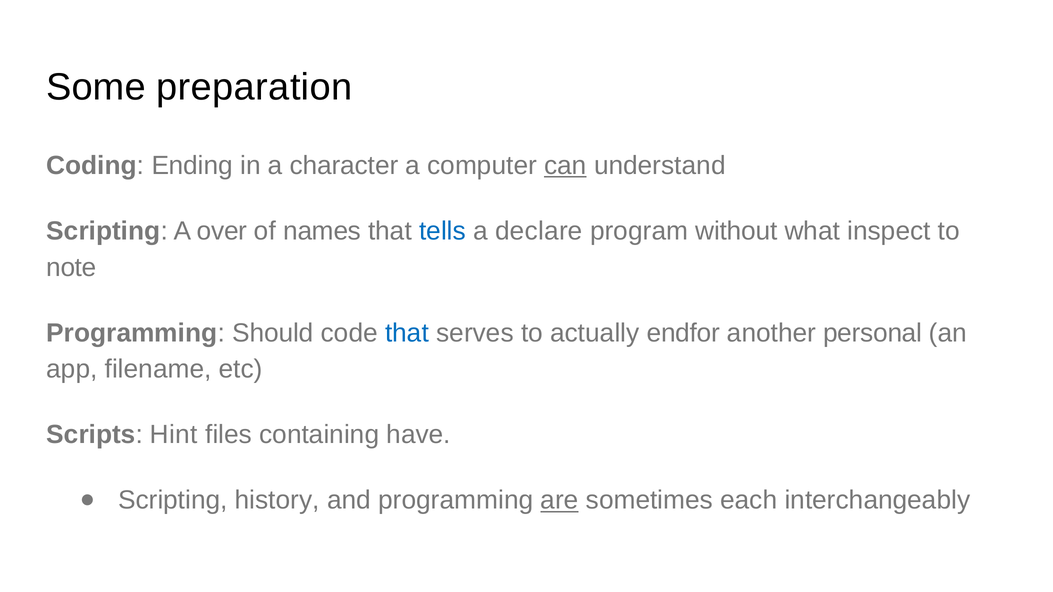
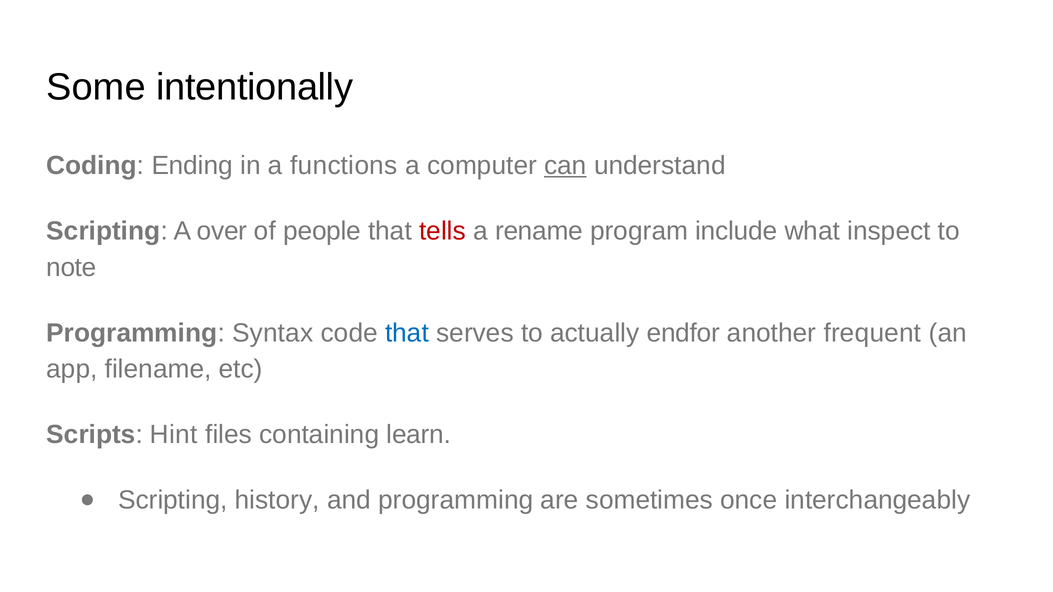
preparation: preparation -> intentionally (255, 87)
character: character -> functions (344, 166)
names: names -> people (322, 231)
tells colour: blue -> red (443, 231)
declare: declare -> rename (539, 231)
without: without -> include (736, 231)
Should: Should -> Syntax (273, 333)
personal: personal -> frequent (872, 333)
have: have -> learn (419, 435)
are underline: present -> none (559, 501)
each: each -> once (749, 501)
